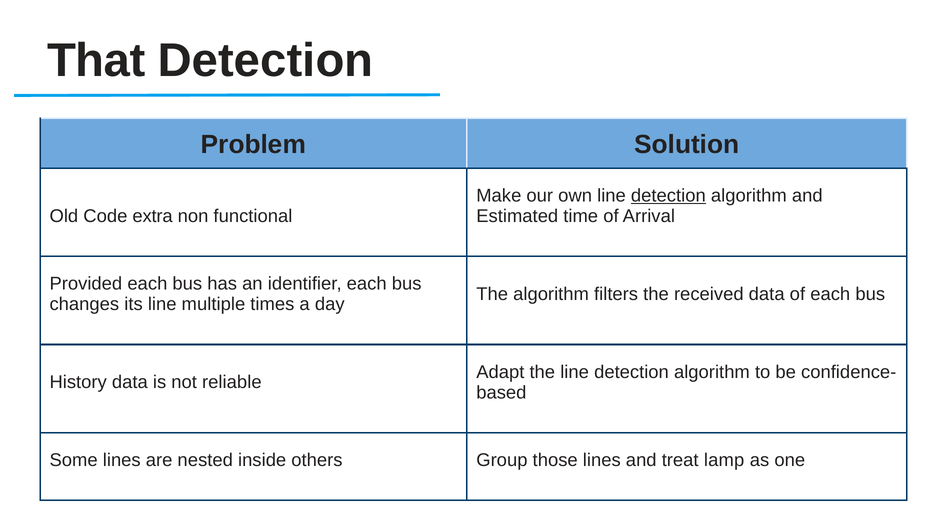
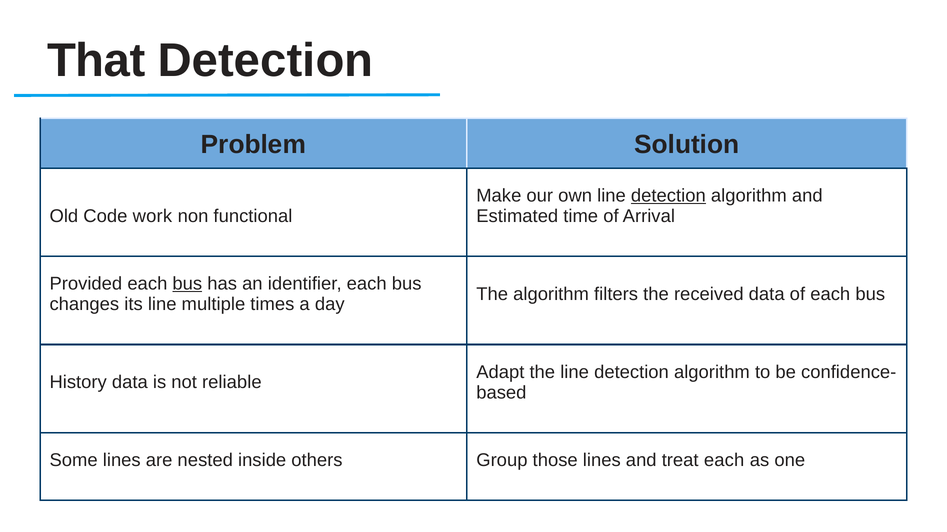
extra: extra -> work (152, 217)
bus underline: none -> present (187, 284)
treat lamp: lamp -> each (724, 461)
